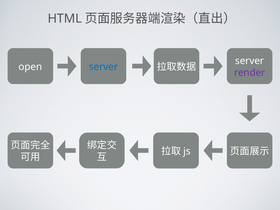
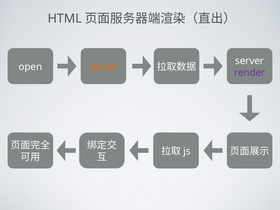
server colour: blue -> orange (103, 67)
